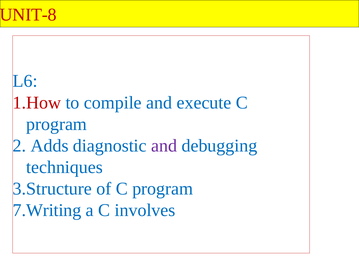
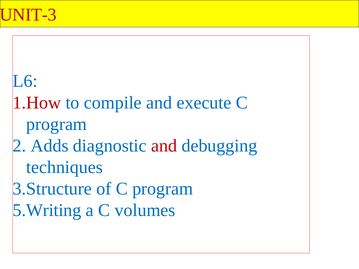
UNIT-8: UNIT-8 -> UNIT-3 (28, 15)
and colour: purple -> red (164, 146)
7.Writing: 7.Writing -> 5.Writing (47, 210)
involves: involves -> volumes (145, 210)
